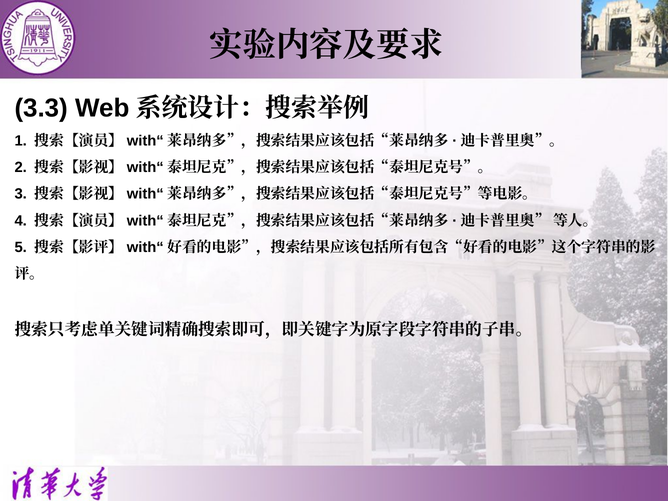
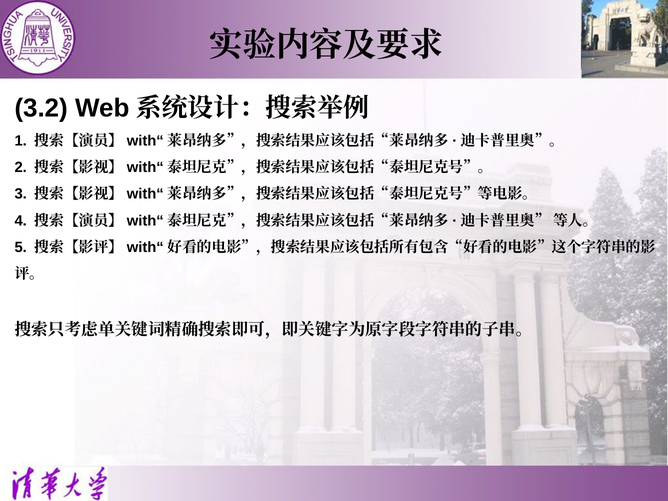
3.3: 3.3 -> 3.2 (41, 108)
